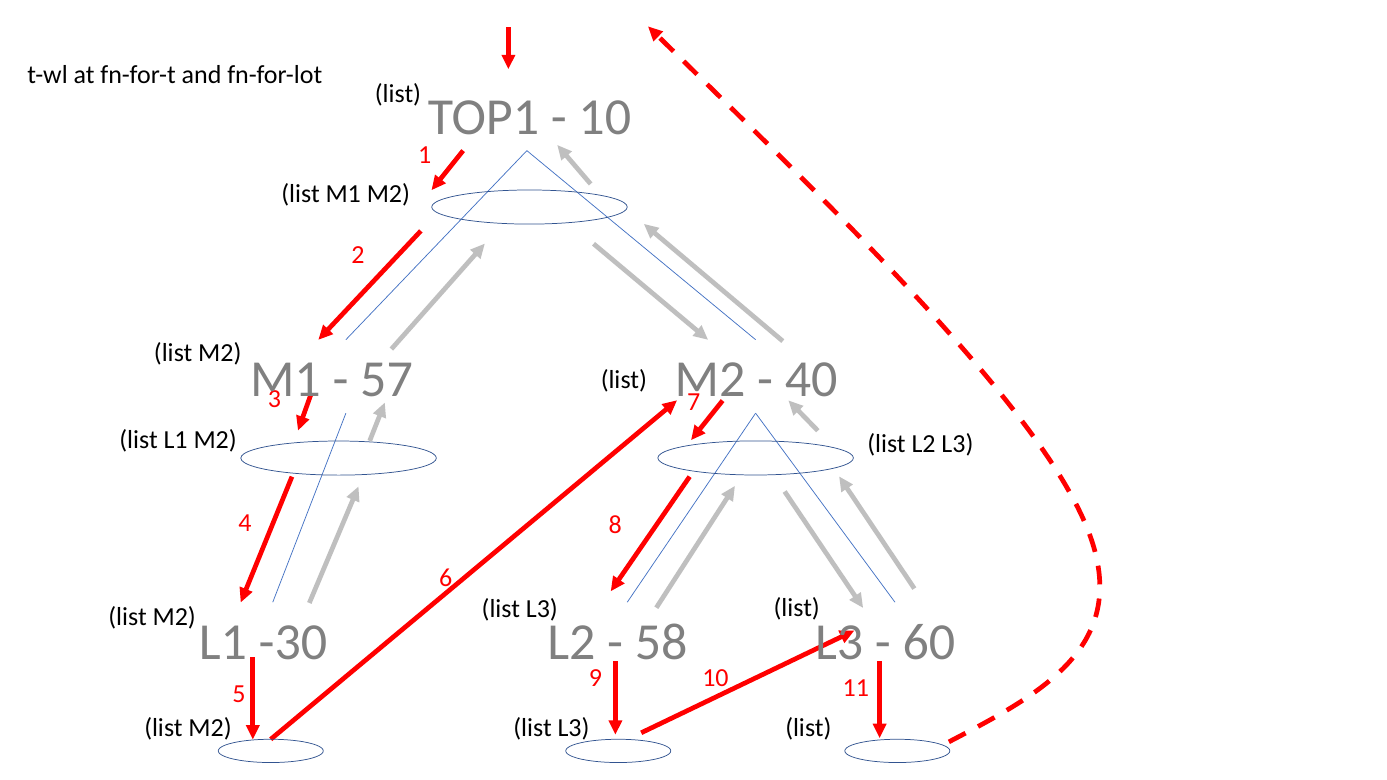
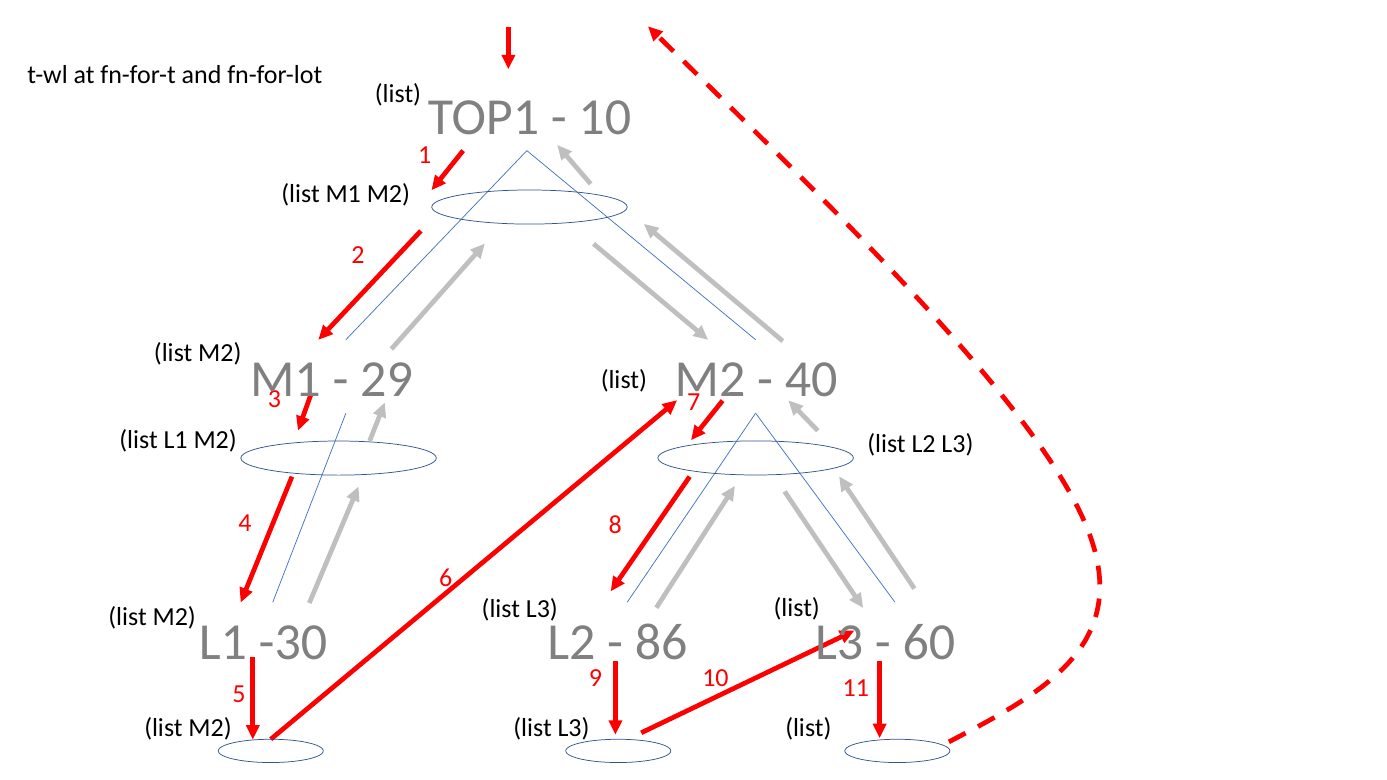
57: 57 -> 29 (387, 380)
58: 58 -> 86 (661, 642)
